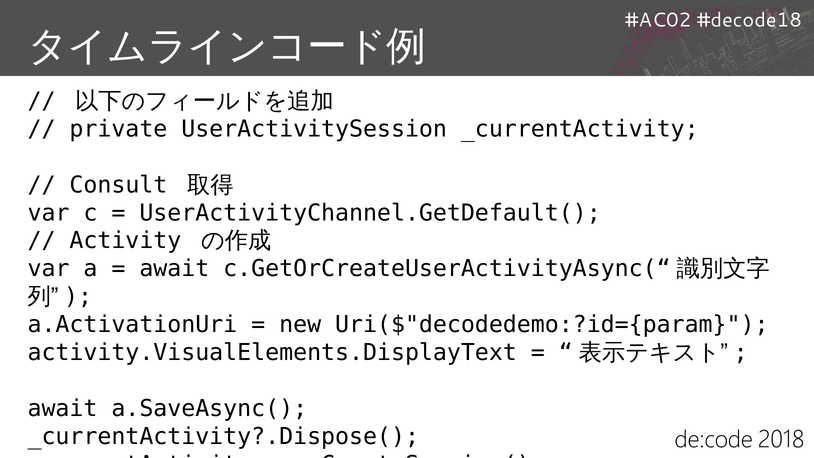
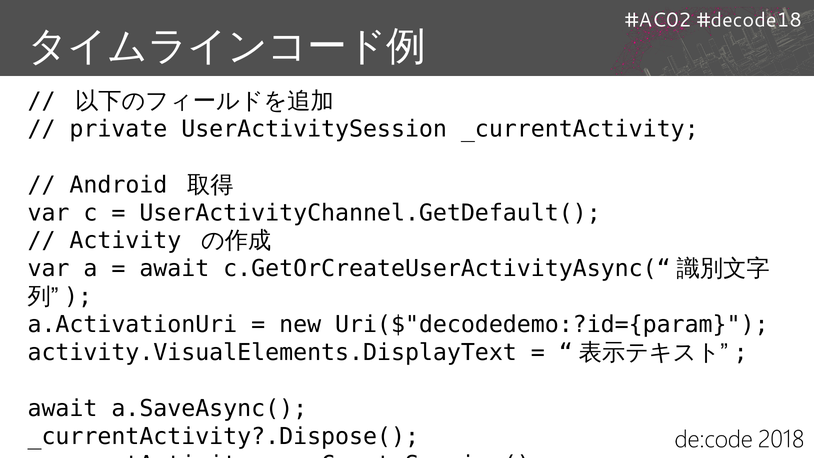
Consult: Consult -> Android (118, 185)
